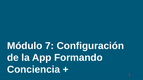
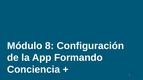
7: 7 -> 8 (50, 46)
